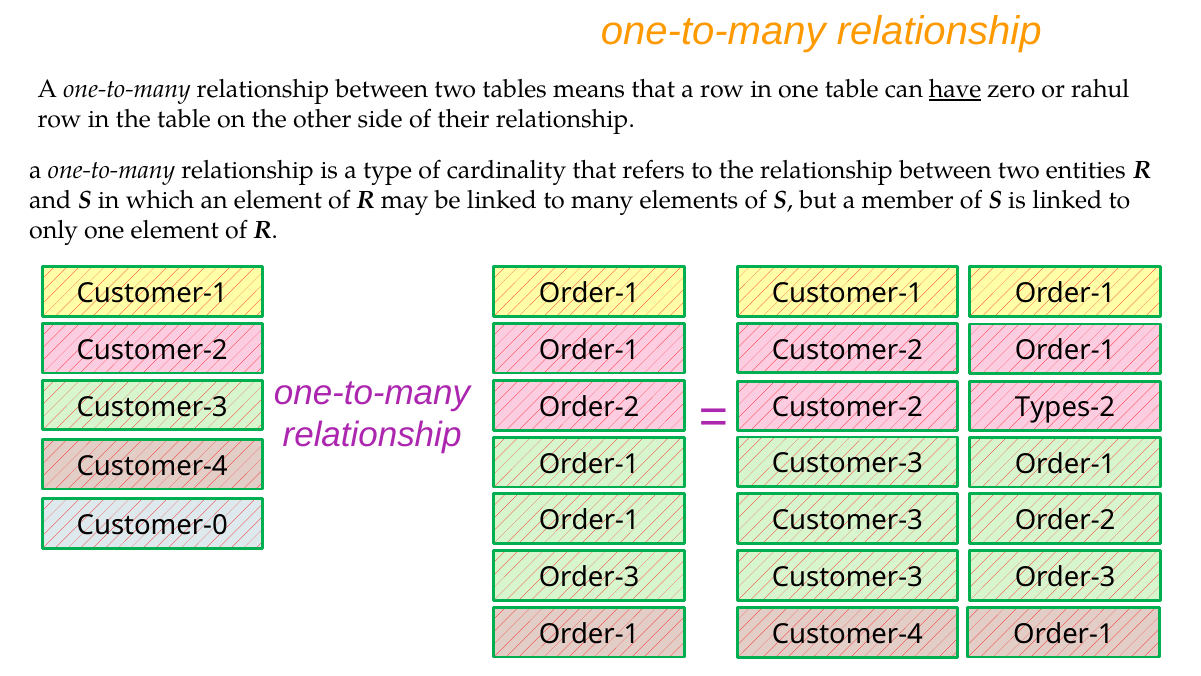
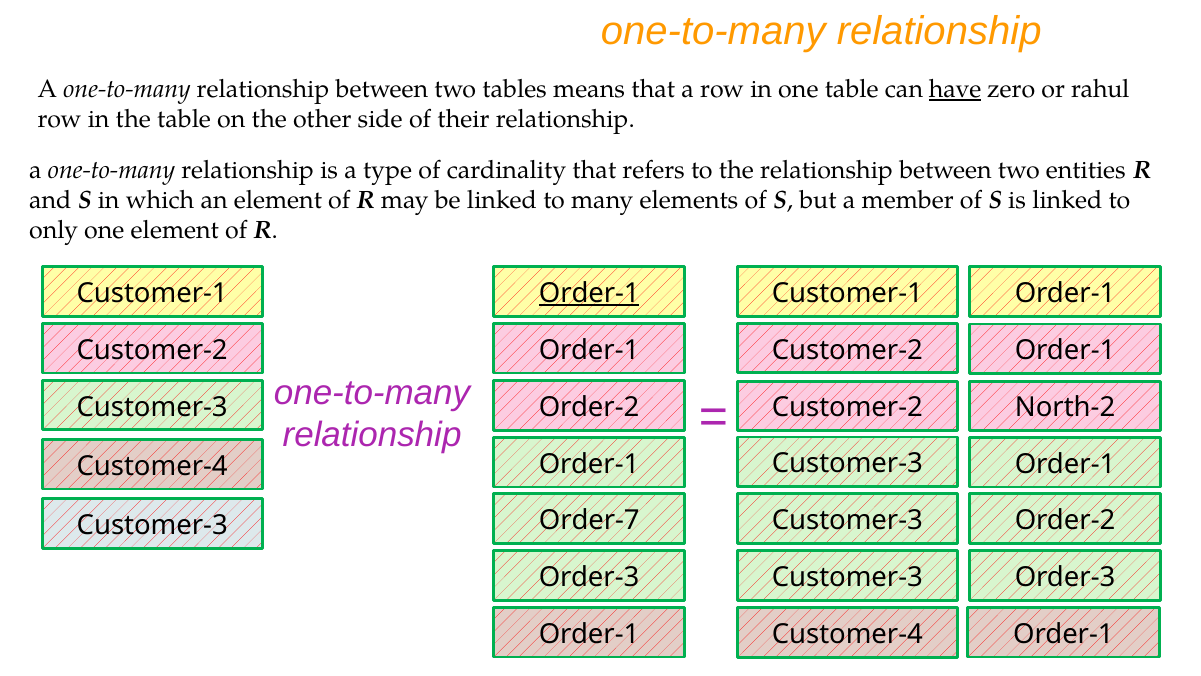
Order-1 underline: none -> present (589, 293)
Types-2: Types-2 -> North-2 (1065, 408)
Order-1: Order-1 -> Order-7 (589, 520)
Customer-0: Customer-0 -> Customer-3 (152, 525)
